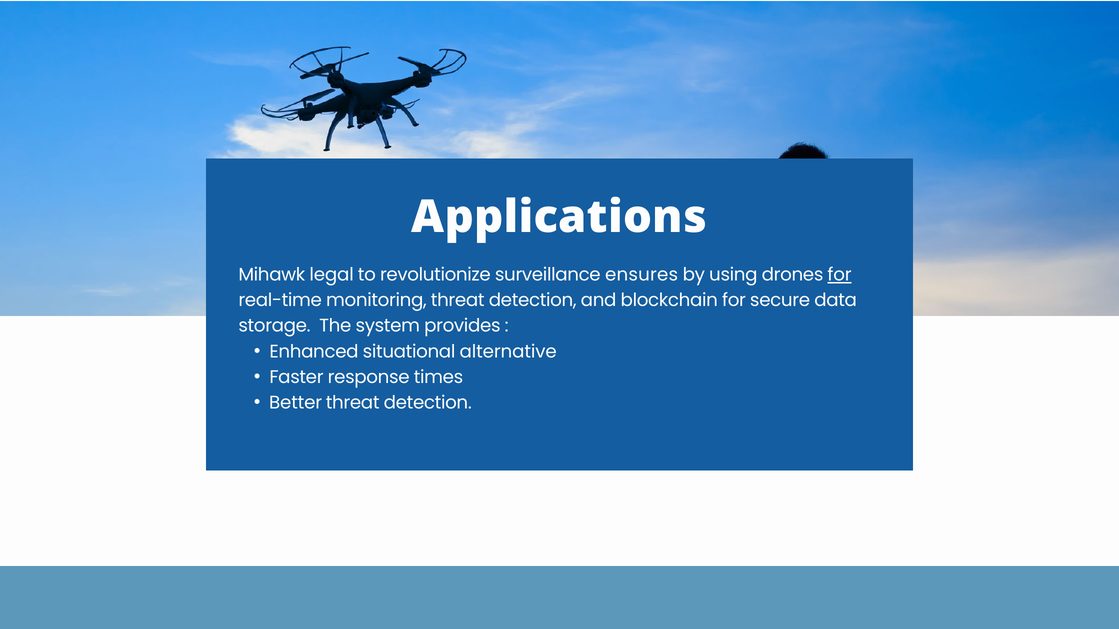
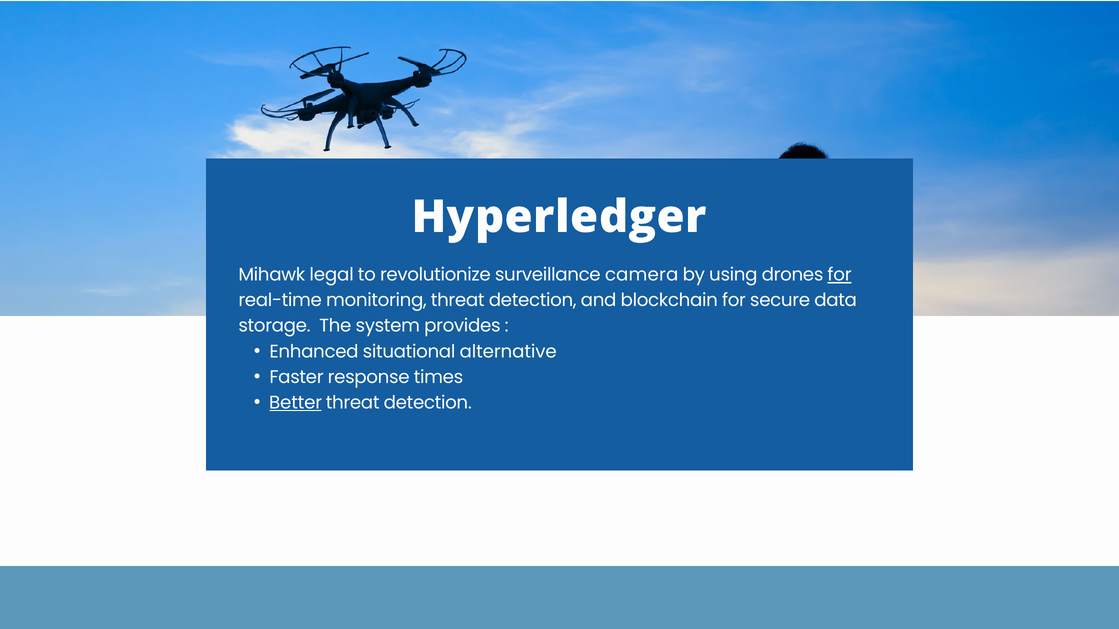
Applications: Applications -> Hyperledger (559, 217)
ensures: ensures -> camera (642, 275)
Better underline: none -> present (296, 403)
